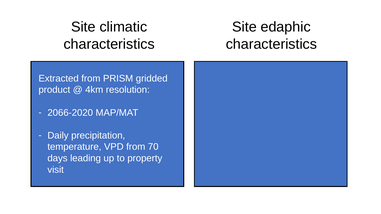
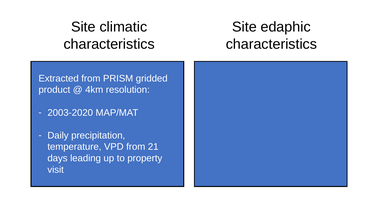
2066-2020: 2066-2020 -> 2003-2020 (70, 113)
70: 70 -> 21 (153, 147)
